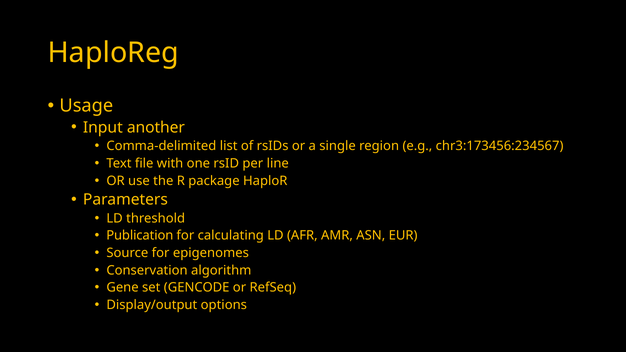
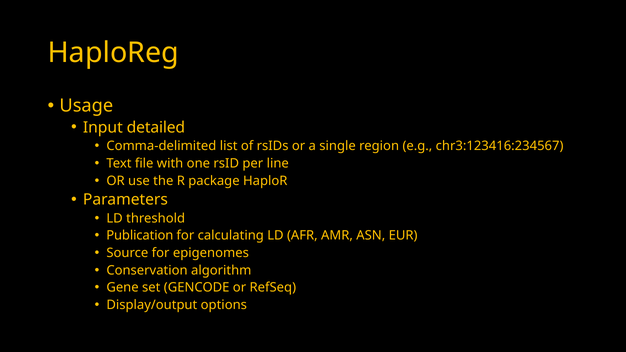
another: another -> detailed (156, 127)
chr3:173456:234567: chr3:173456:234567 -> chr3:123416:234567 (500, 146)
